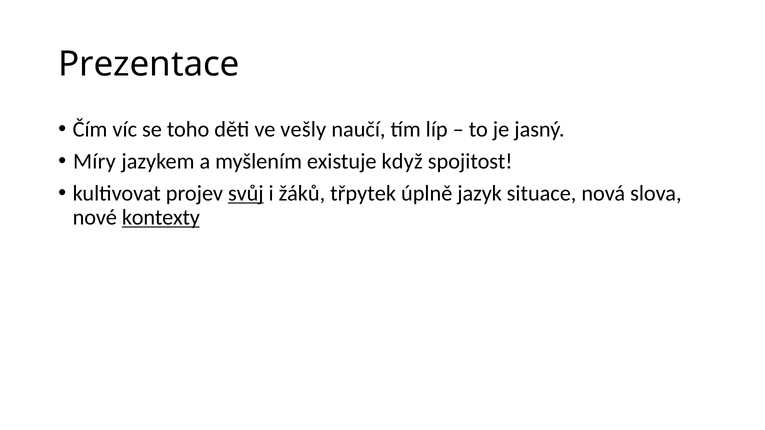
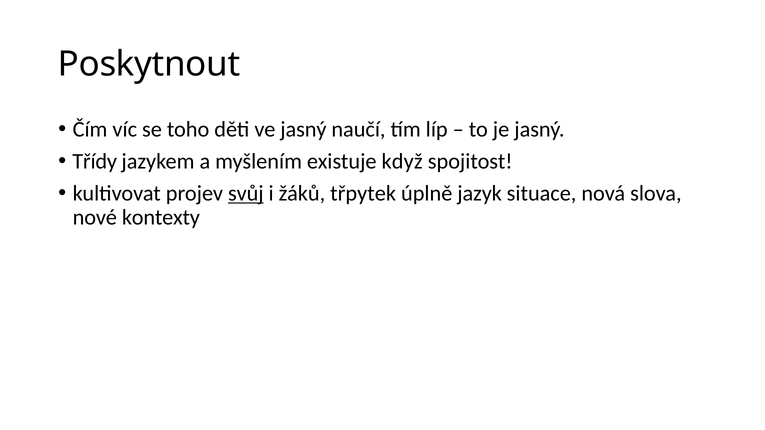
Prezentace: Prezentace -> Poskytnout (149, 64)
ve vešly: vešly -> jasný (303, 129)
Míry: Míry -> Třídy (95, 161)
kontexty underline: present -> none (161, 218)
